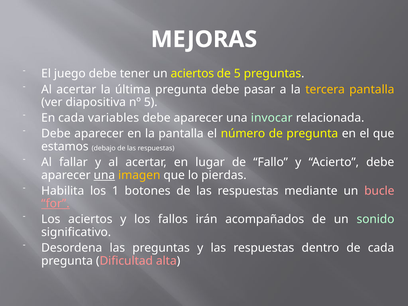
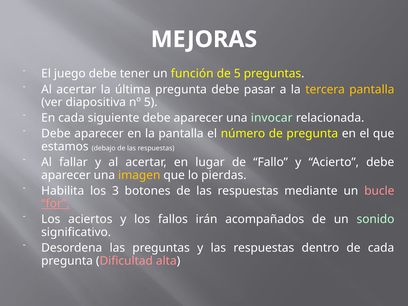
un aciertos: aciertos -> función (192, 74)
variables: variables -> siguiente (114, 118)
una underline: present -> none (104, 175)
1: 1 -> 3 (115, 191)
